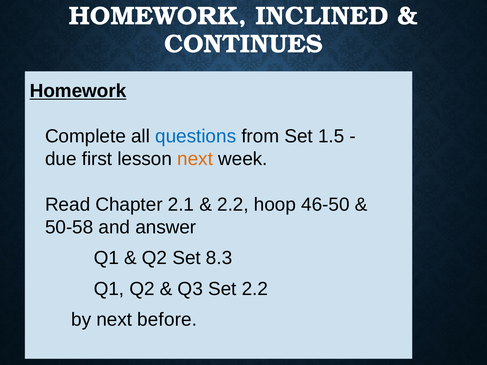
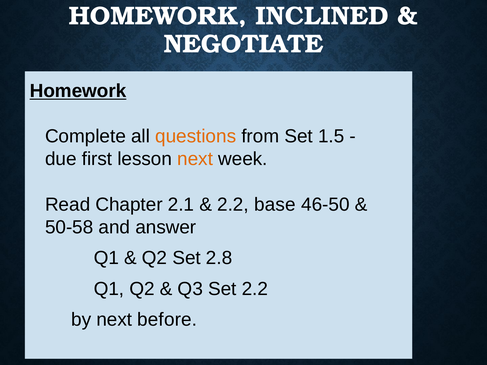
CONTINUES: CONTINUES -> NEGOTIATE (244, 44)
questions colour: blue -> orange (196, 136)
hoop: hoop -> base (275, 205)
8.3: 8.3 -> 2.8 (219, 258)
